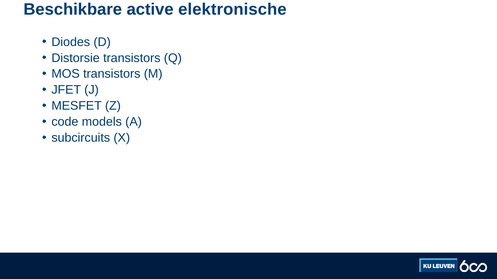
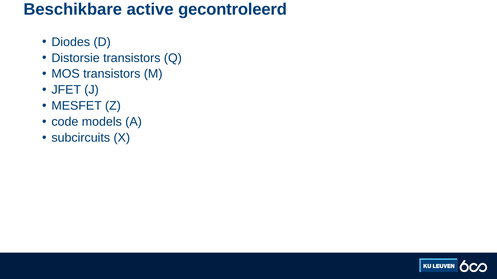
elektronische: elektronische -> gecontroleerd (233, 10)
